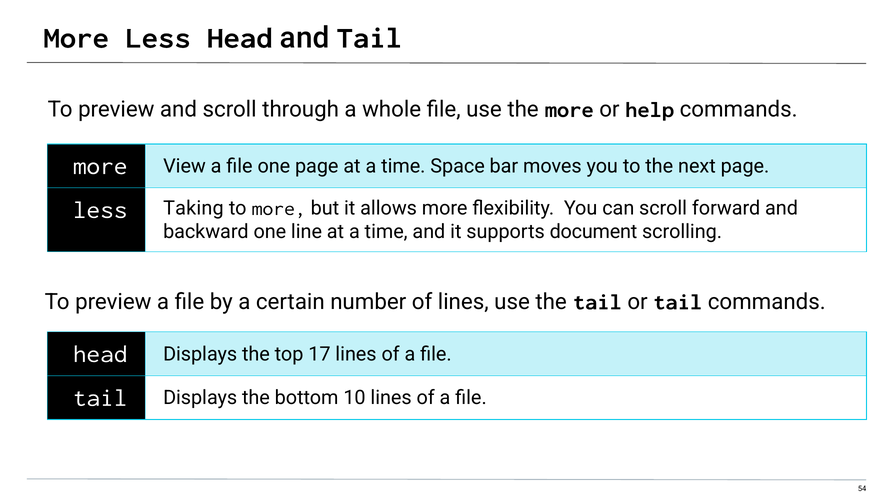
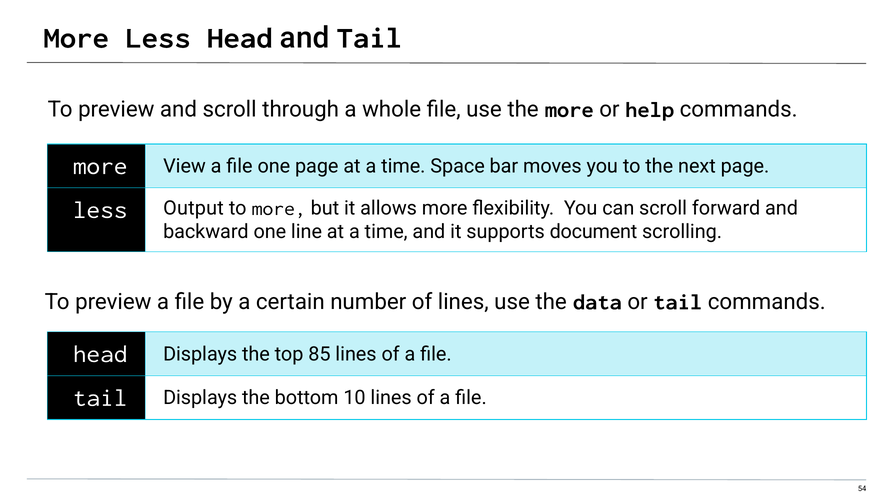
Taking: Taking -> Output (193, 209)
the tail: tail -> data (597, 302)
17: 17 -> 85 (319, 354)
